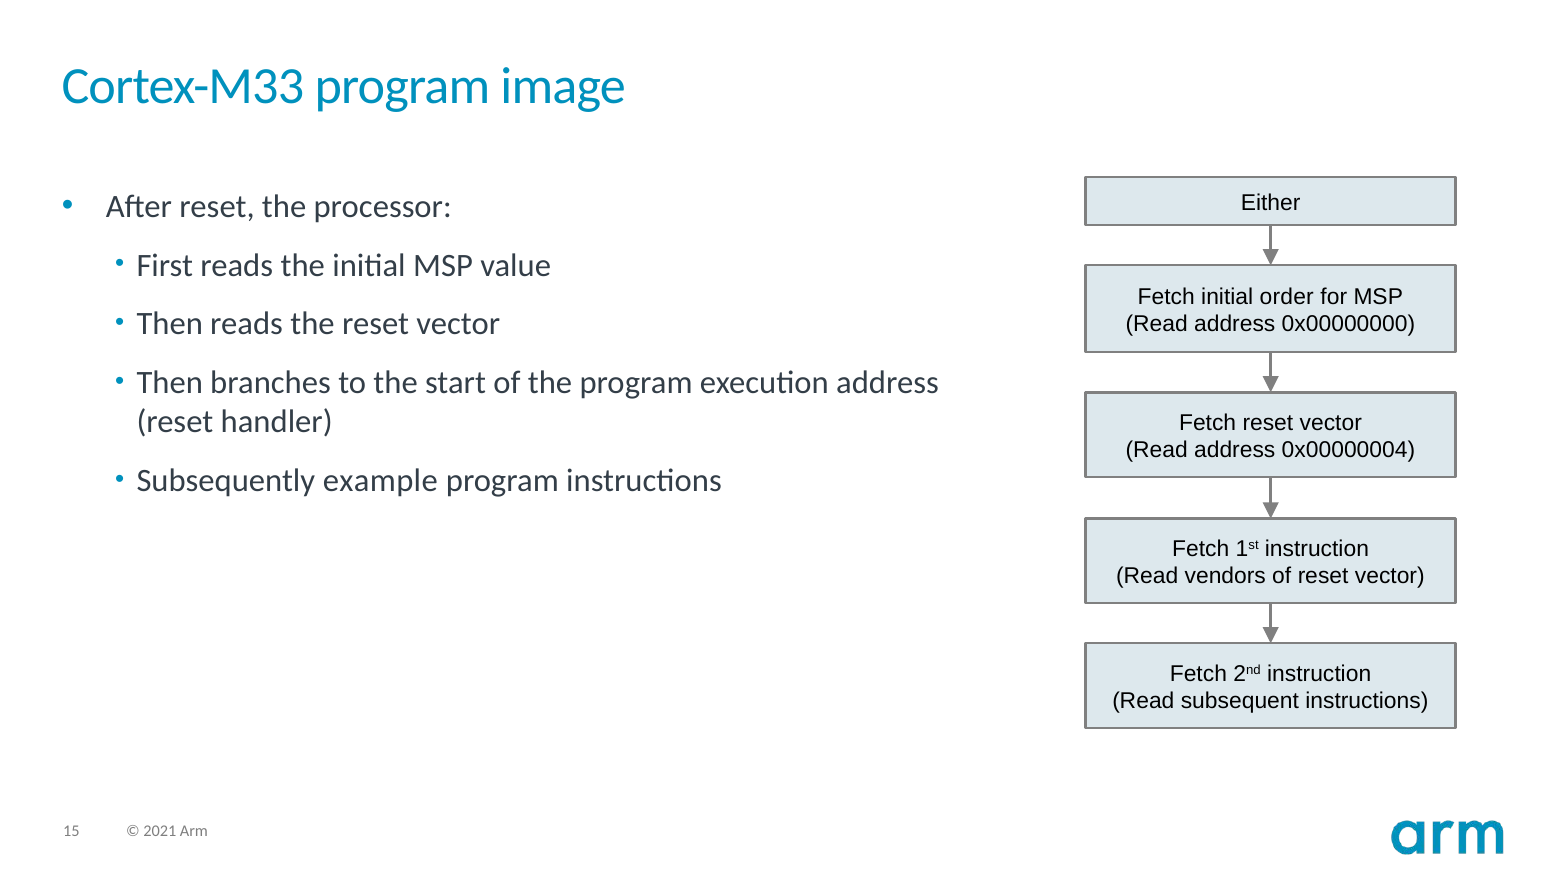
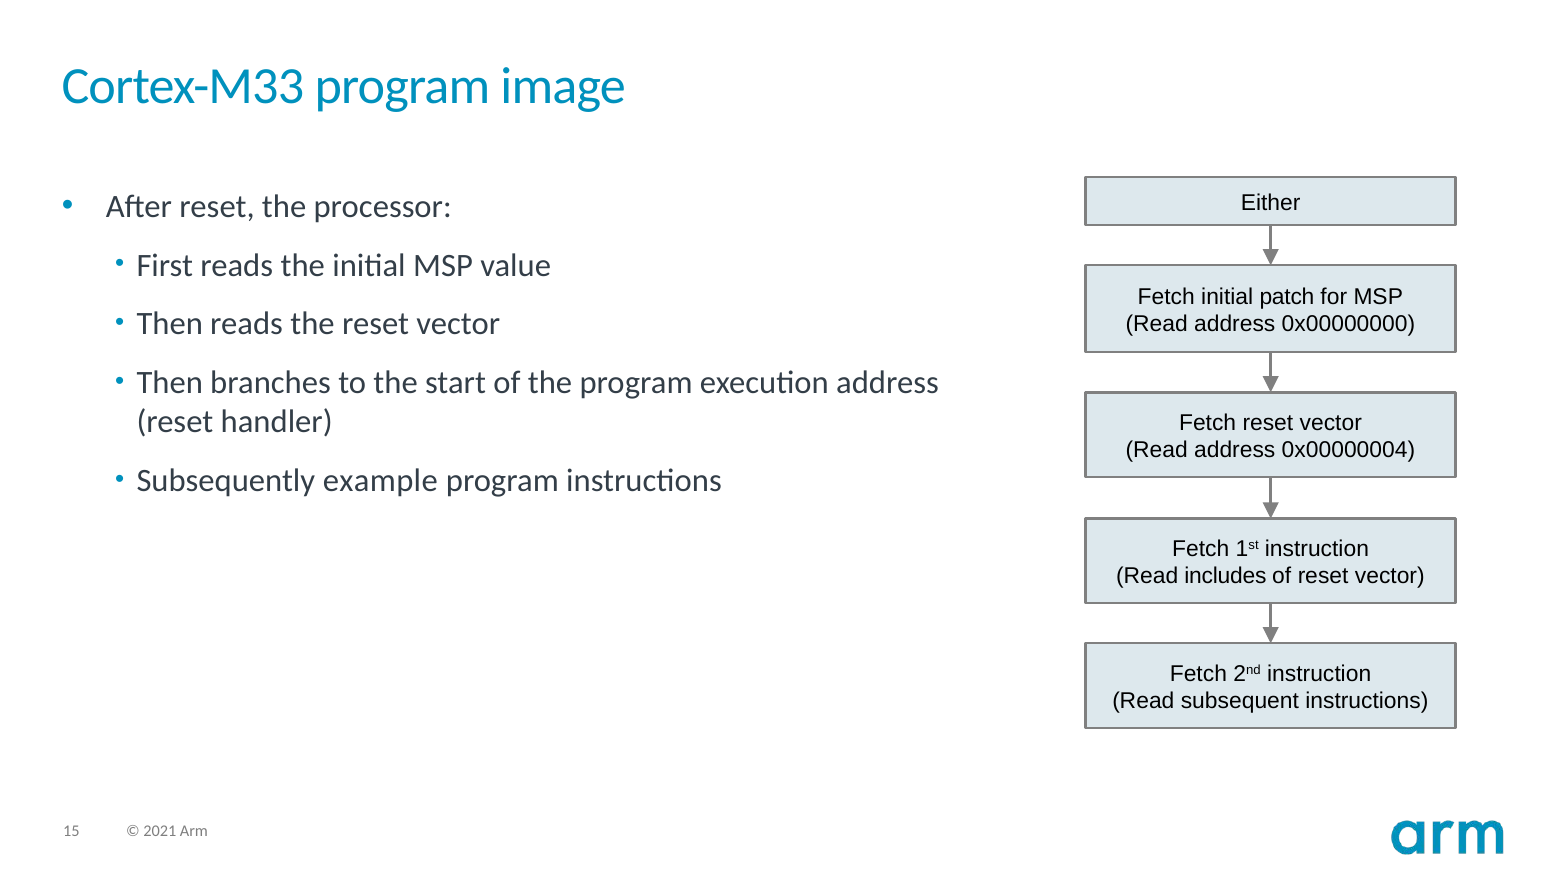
order: order -> patch (1287, 297)
vendors: vendors -> includes (1225, 576)
